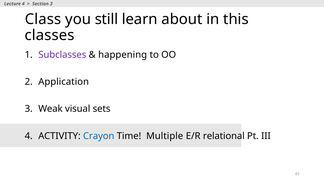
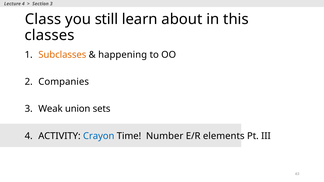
Subclasses colour: purple -> orange (62, 55)
Application: Application -> Companies (64, 82)
visual: visual -> union (78, 109)
Multiple: Multiple -> Number (165, 136)
relational: relational -> elements (224, 136)
